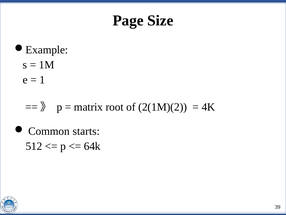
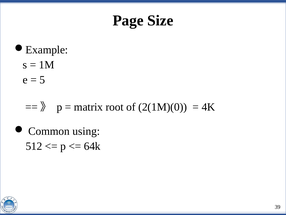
1: 1 -> 5 (42, 80)
2(1M)(2: 2(1M)(2 -> 2(1M)(0 (163, 107)
starts: starts -> using (86, 131)
